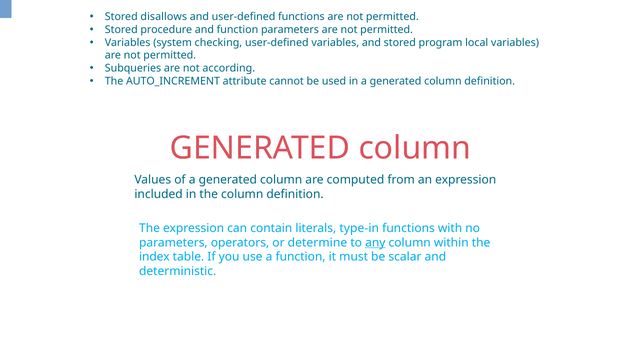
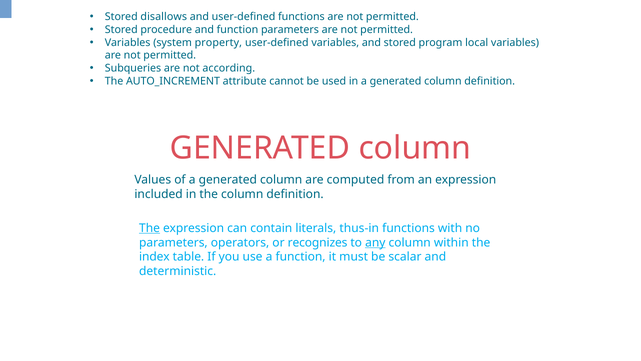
checking: checking -> property (218, 43)
The underline: none -> present (150, 228)
type-in: type-in -> thus-in (359, 228)
determine: determine -> recognizes (318, 242)
